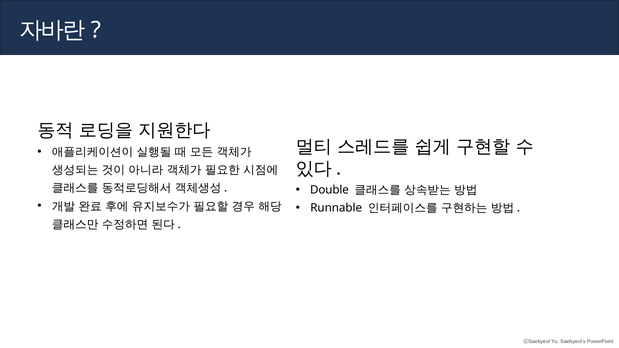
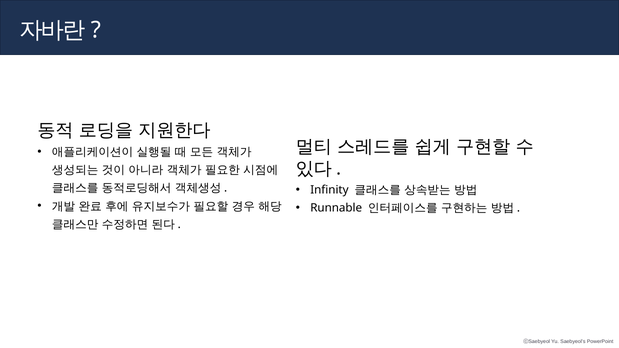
Double: Double -> Infinity (329, 190)
